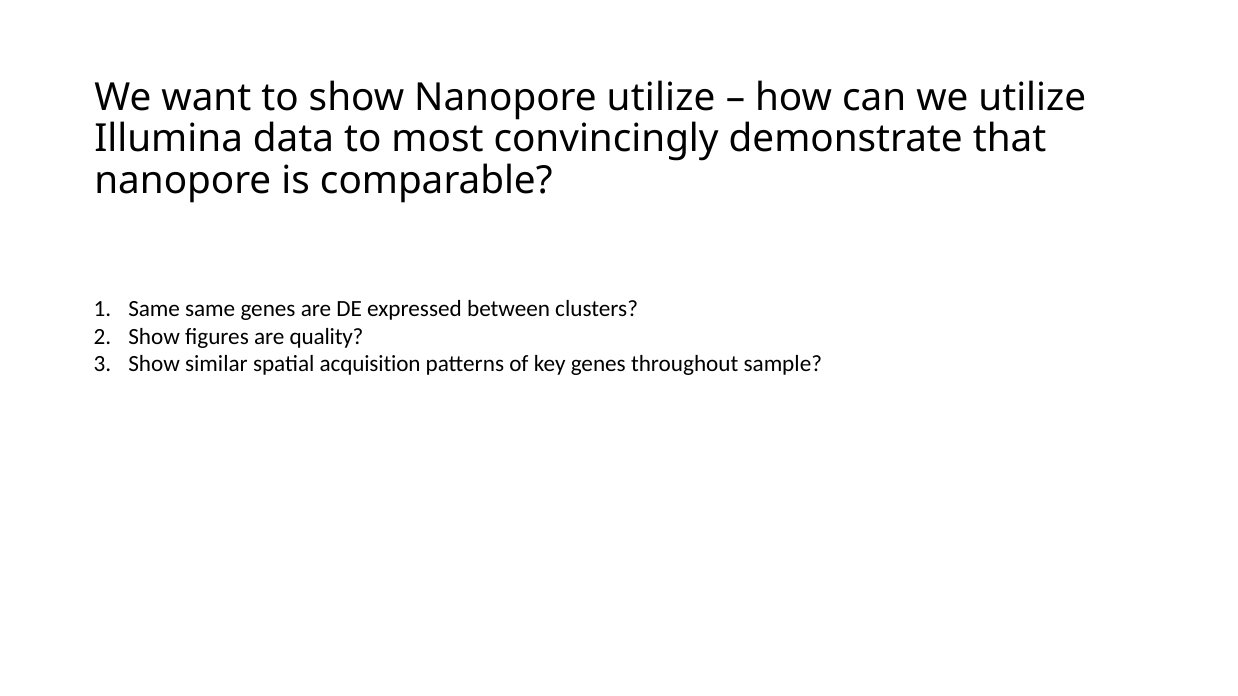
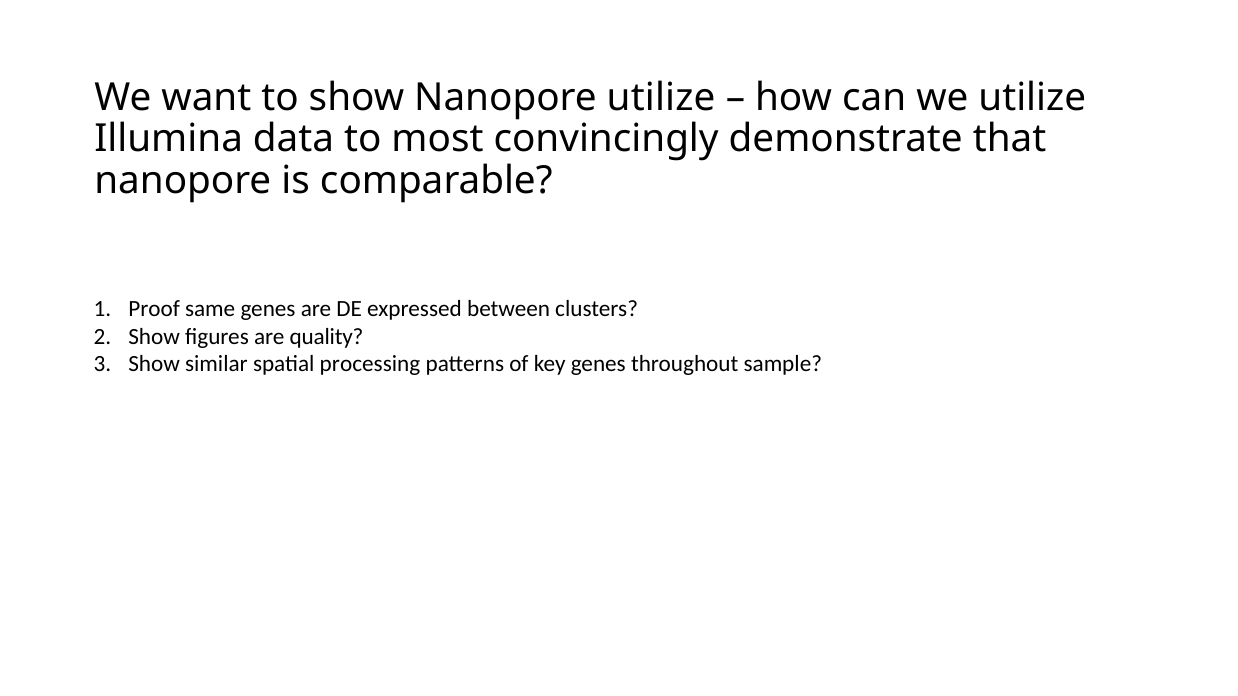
Same: Same -> Proof (154, 309)
acquisition: acquisition -> processing (370, 364)
